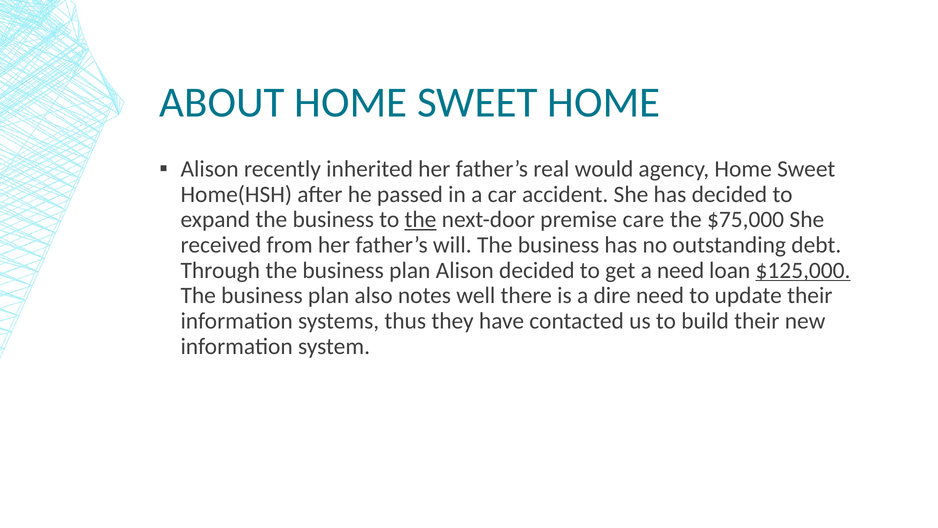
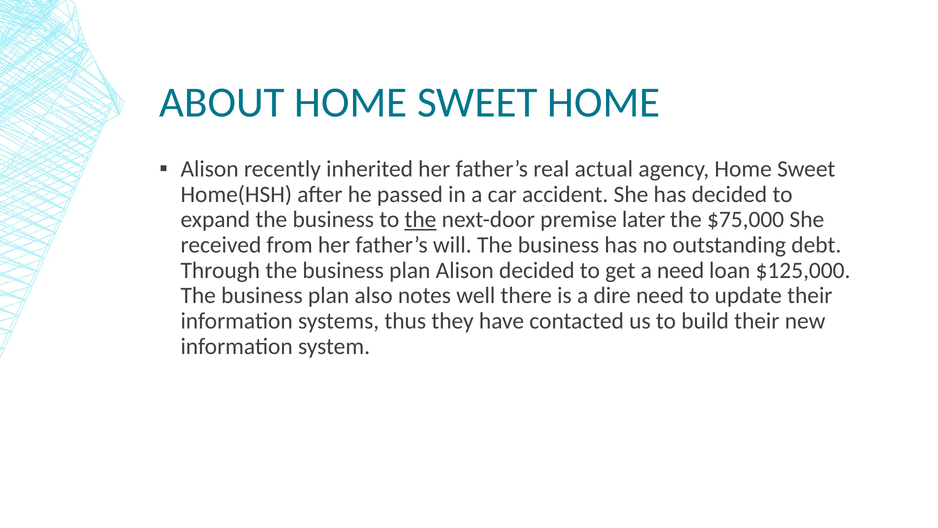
would: would -> actual (604, 169)
care: care -> later (644, 220)
$125,000 underline: present -> none (803, 270)
